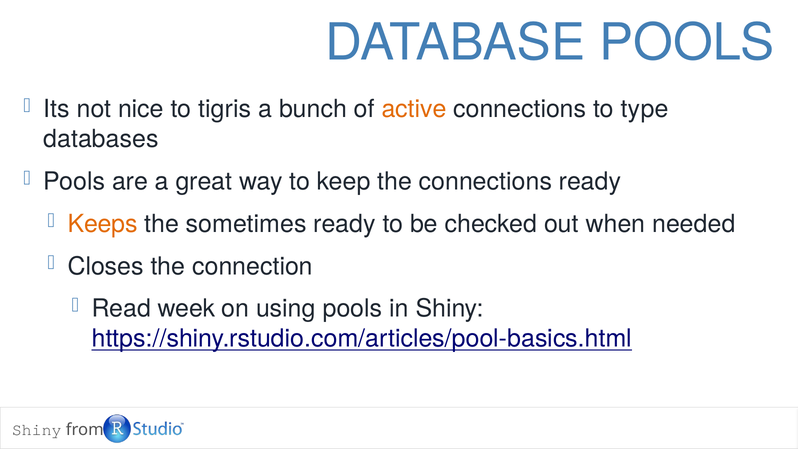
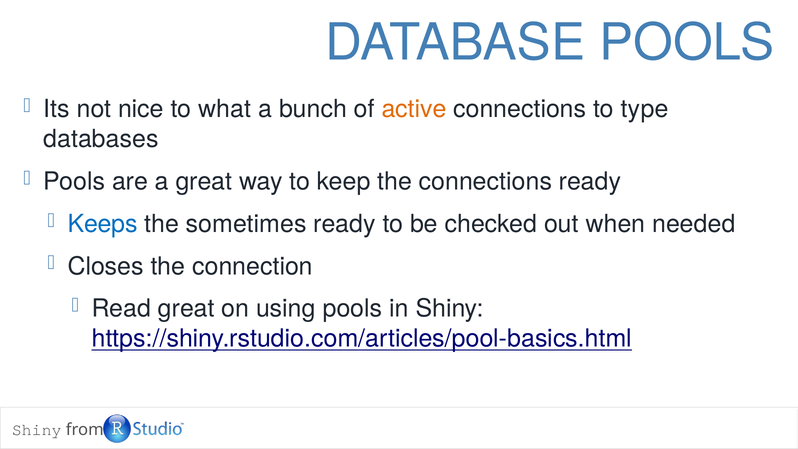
tigris: tigris -> what (225, 109)
Keeps colour: orange -> blue (103, 224)
Read week: week -> great (186, 309)
